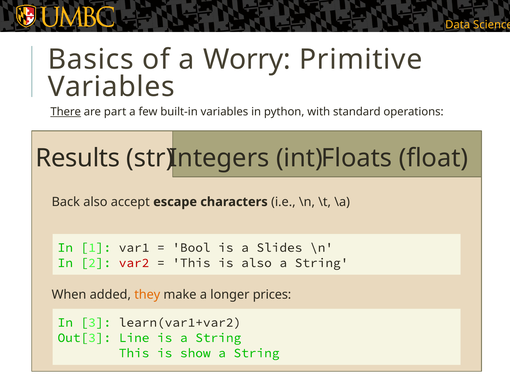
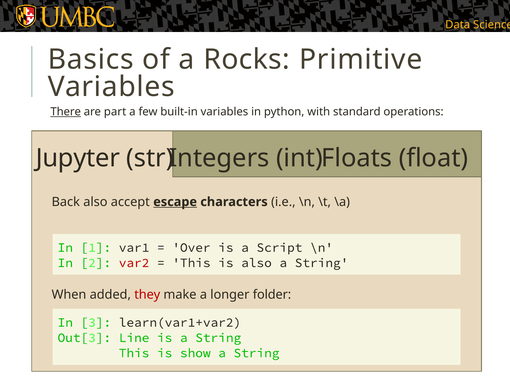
Worry: Worry -> Rocks (247, 60)
Results: Results -> Jupyter (78, 158)
escape underline: none -> present (175, 202)
Bool: Bool -> Over (191, 248)
Slides: Slides -> Script (279, 248)
they colour: orange -> red (147, 295)
prices: prices -> folder (272, 295)
